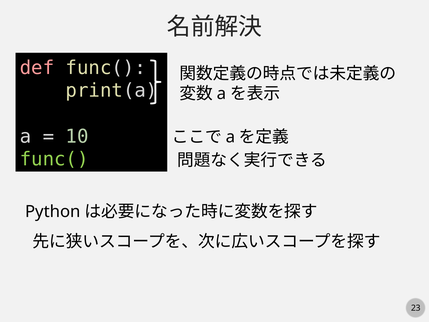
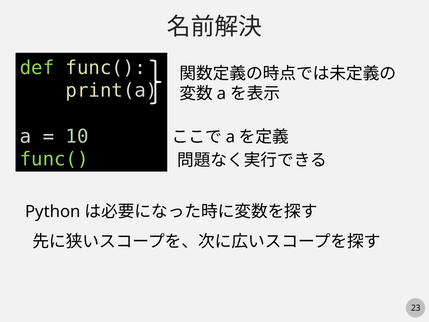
def colour: pink -> light green (37, 68)
